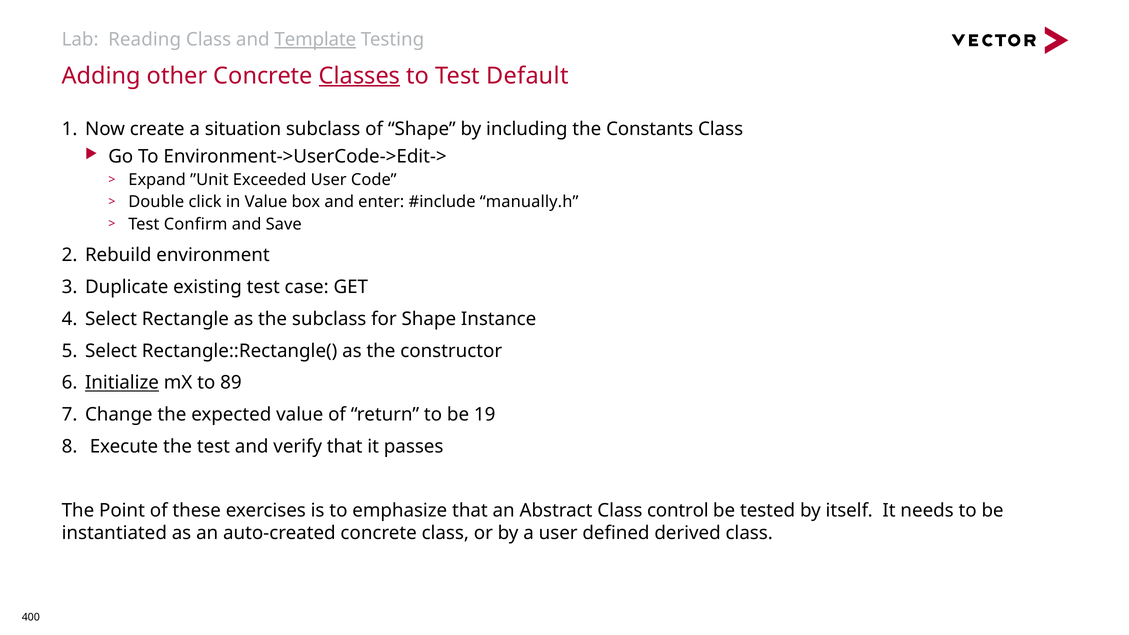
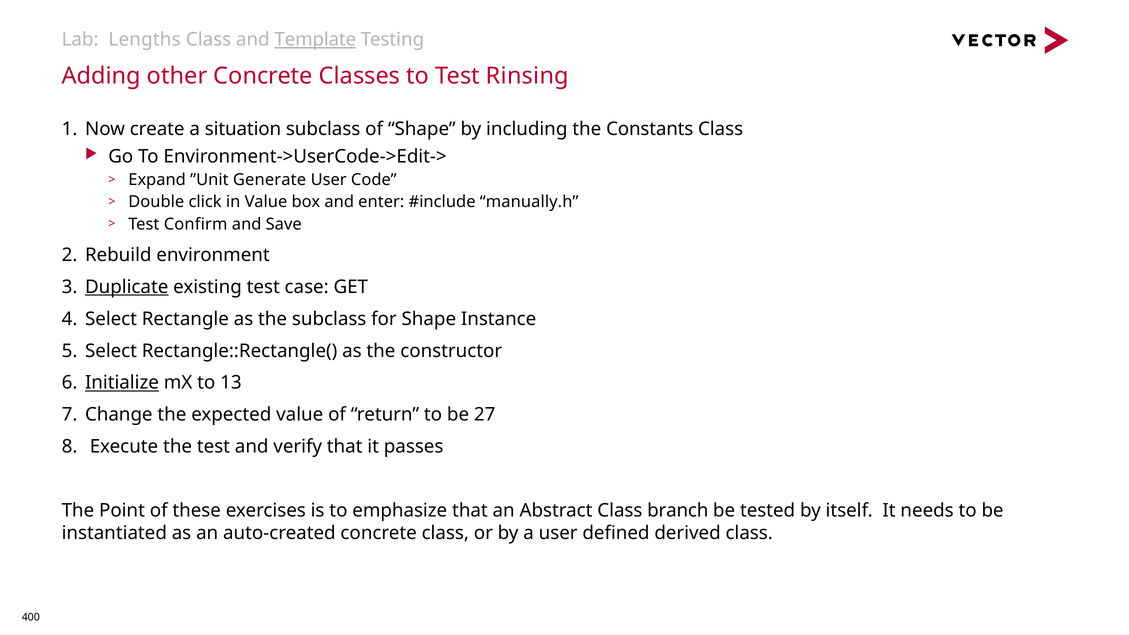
Reading: Reading -> Lengths (145, 40)
Classes underline: present -> none (360, 76)
Default: Default -> Rinsing (527, 76)
Exceeded: Exceeded -> Generate (270, 180)
Duplicate underline: none -> present (127, 287)
89: 89 -> 13 (231, 383)
19: 19 -> 27 (485, 415)
control: control -> branch (678, 511)
